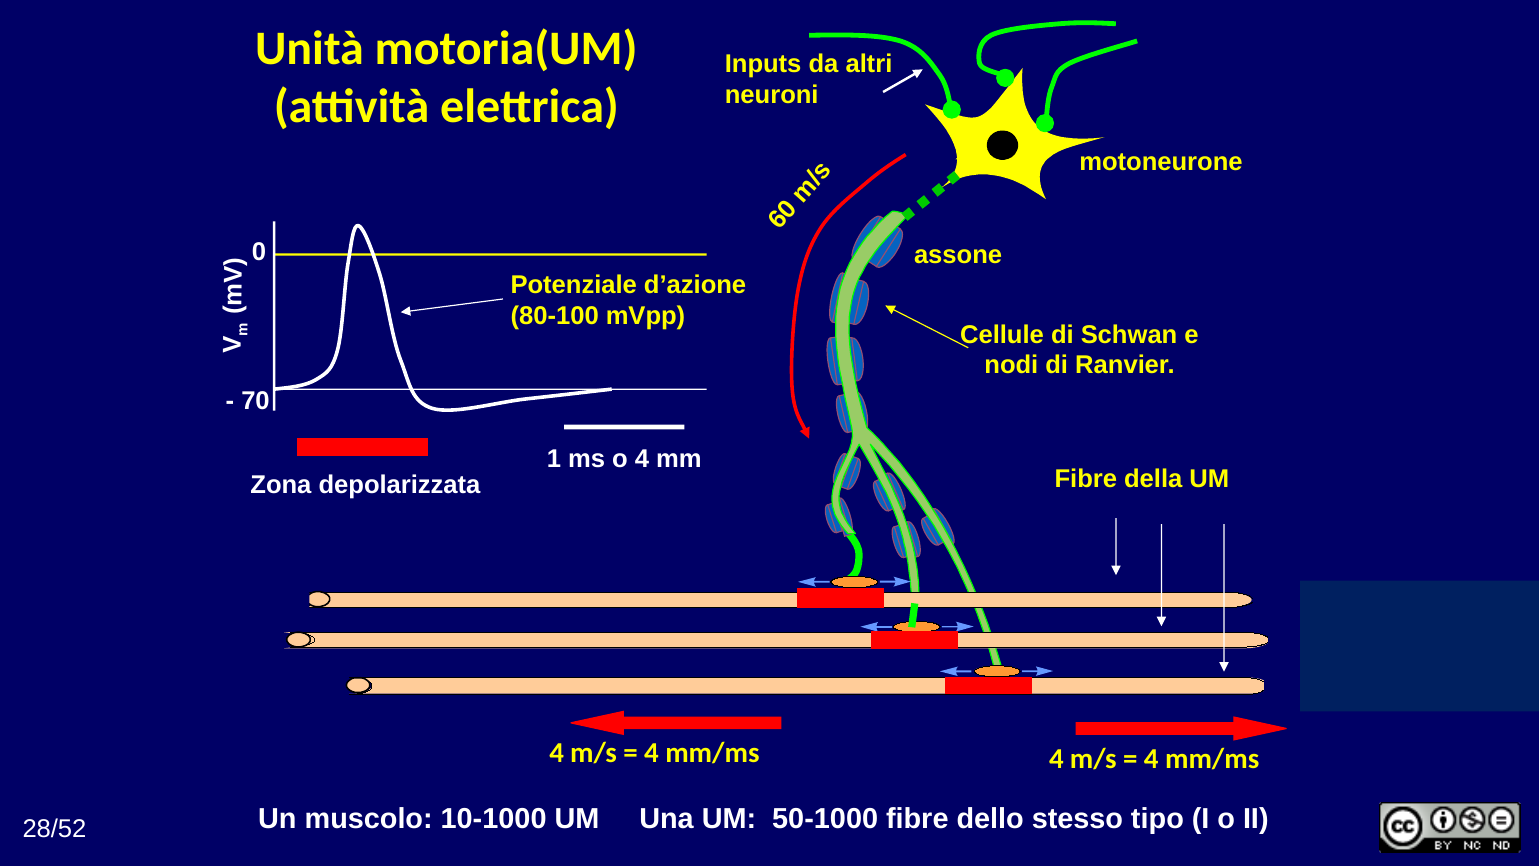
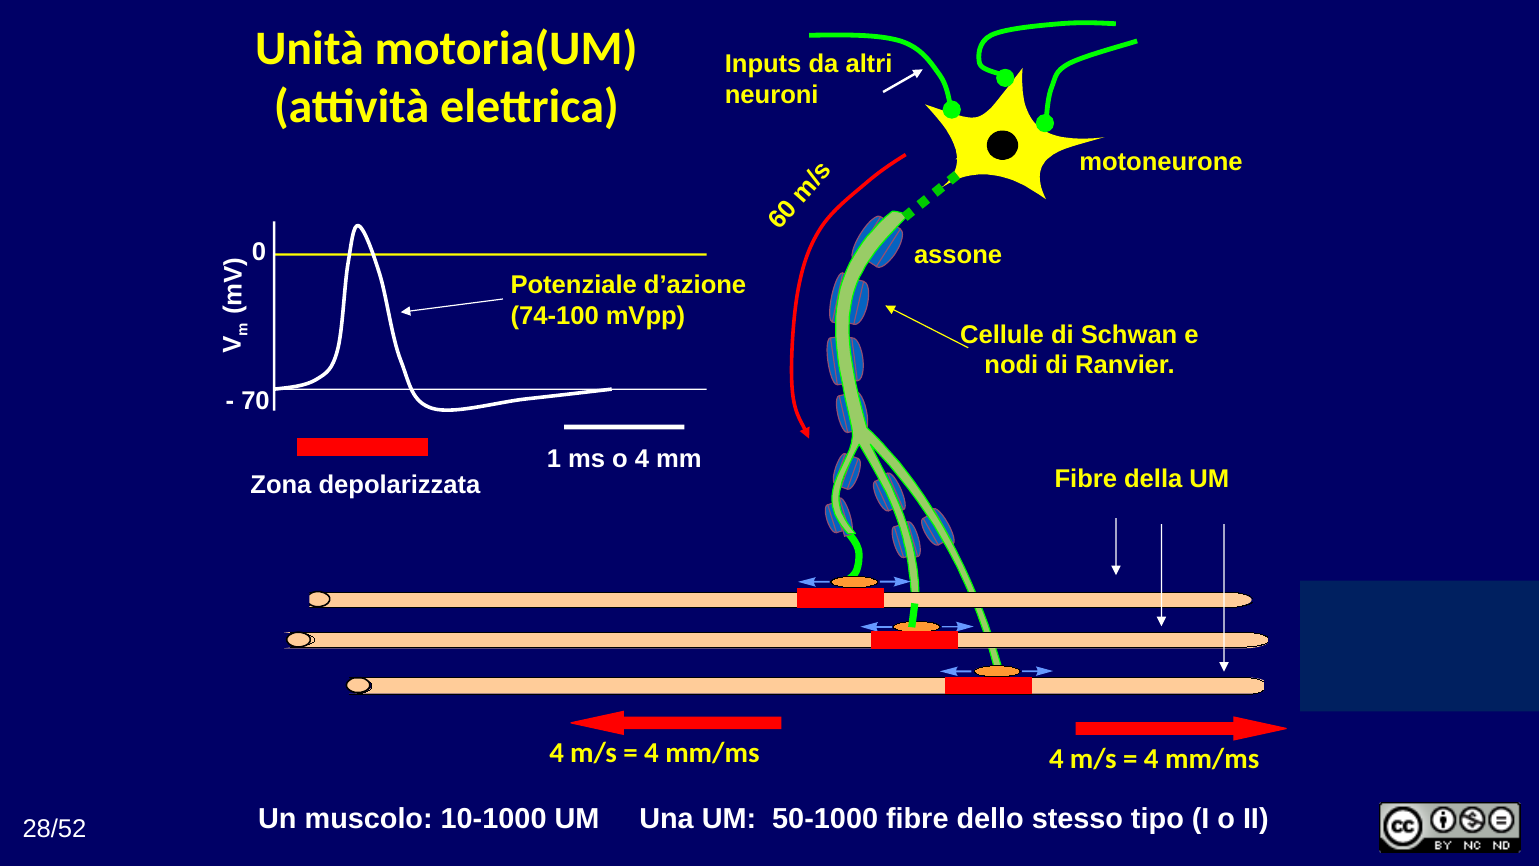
80-100: 80-100 -> 74-100 (555, 316)
